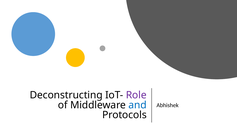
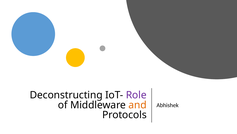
and colour: blue -> orange (138, 104)
